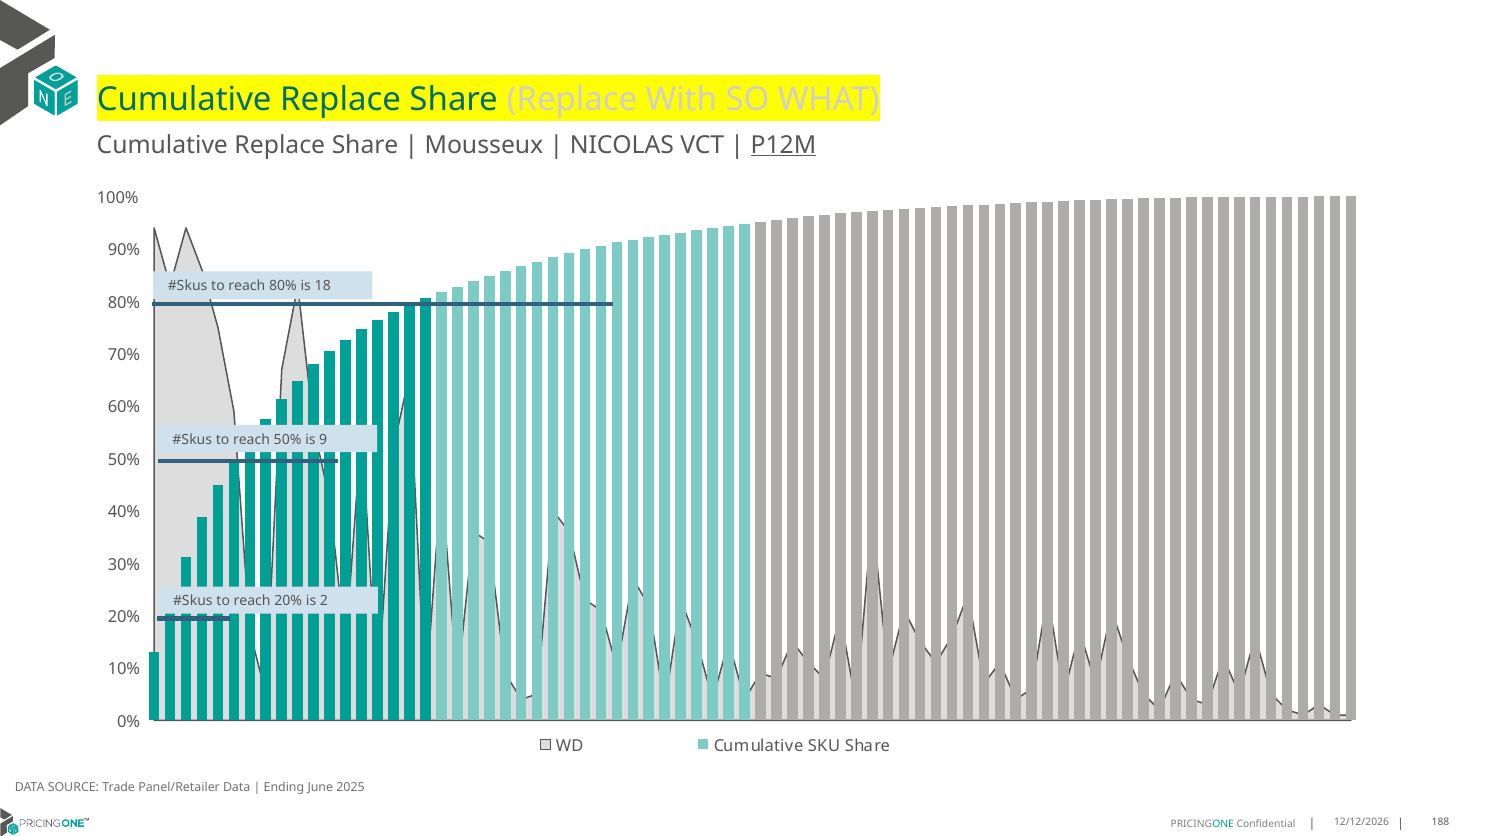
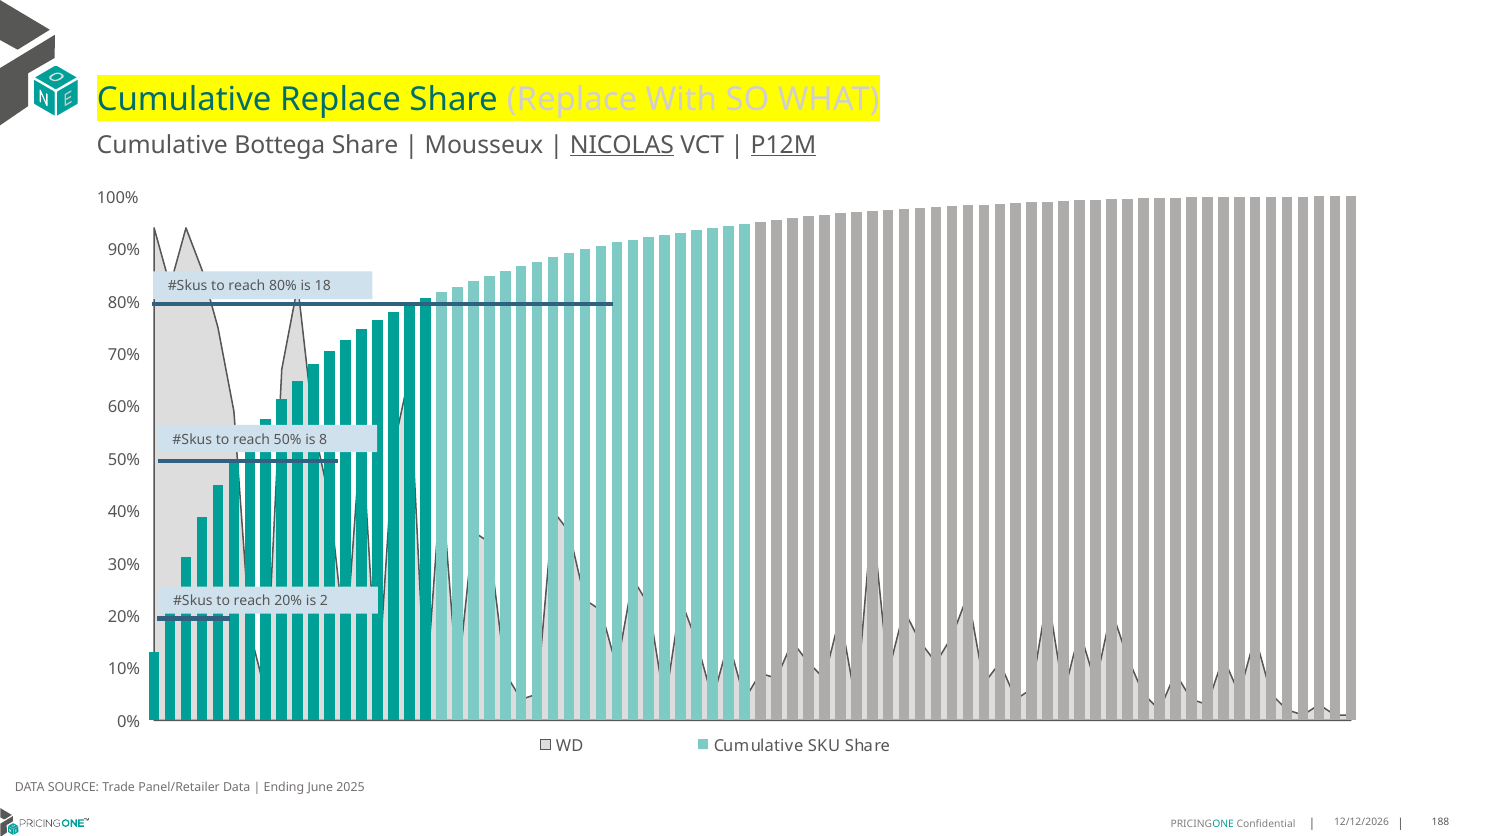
Replace: Replace -> Bottega (280, 145)
NICOLAS underline: none -> present (622, 145)
9: 9 -> 8 (323, 439)
